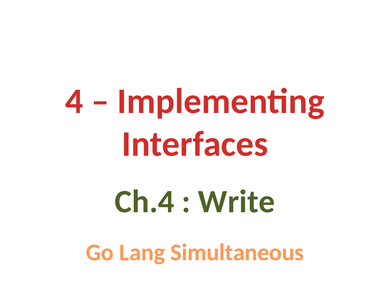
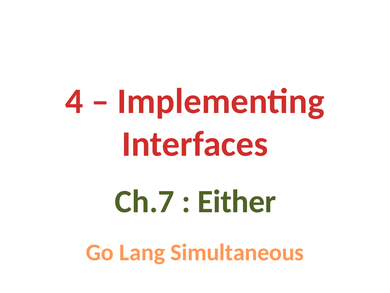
Ch.4: Ch.4 -> Ch.7 (145, 201)
Write: Write -> Either (237, 201)
